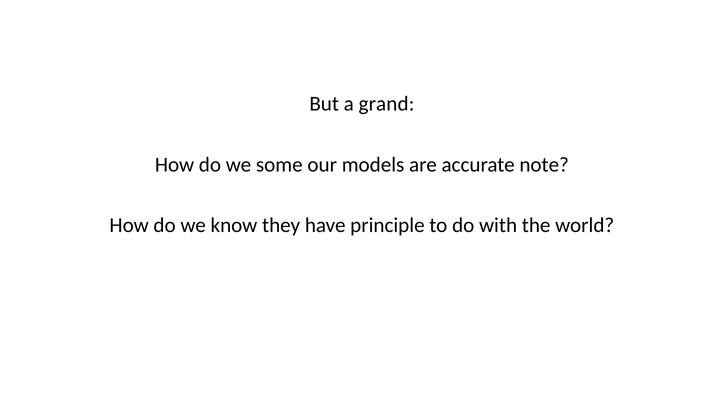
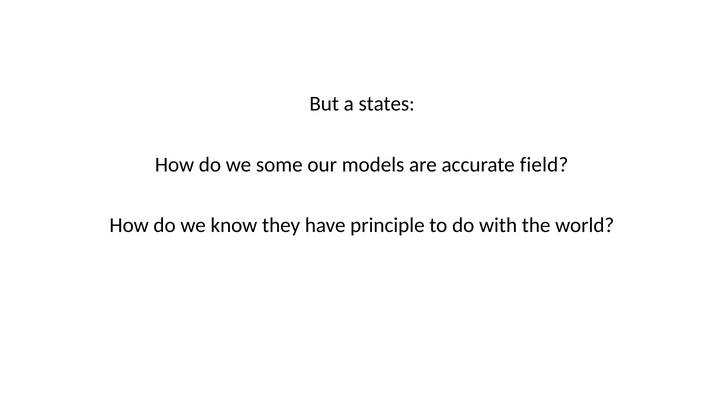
grand: grand -> states (387, 104)
note: note -> field (544, 165)
